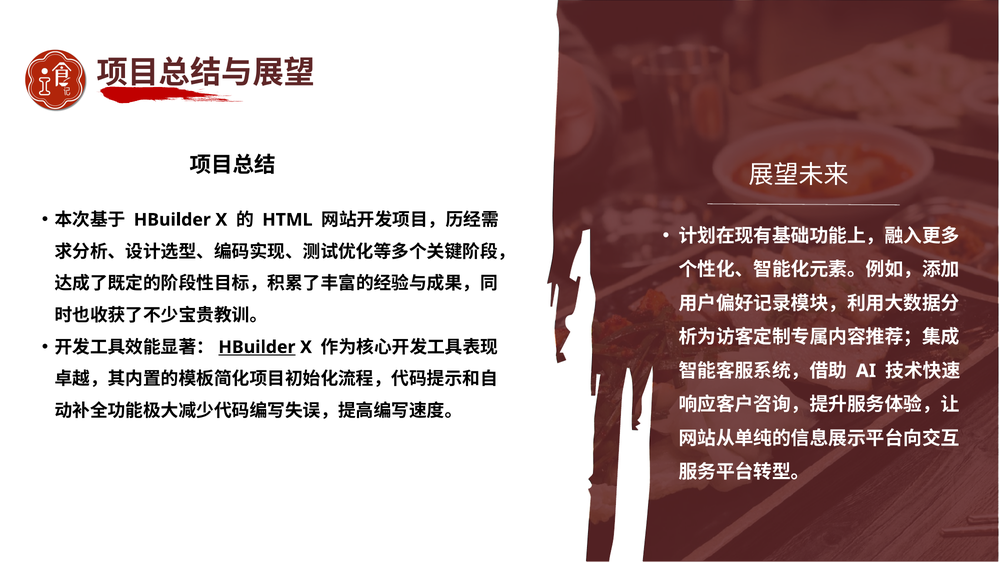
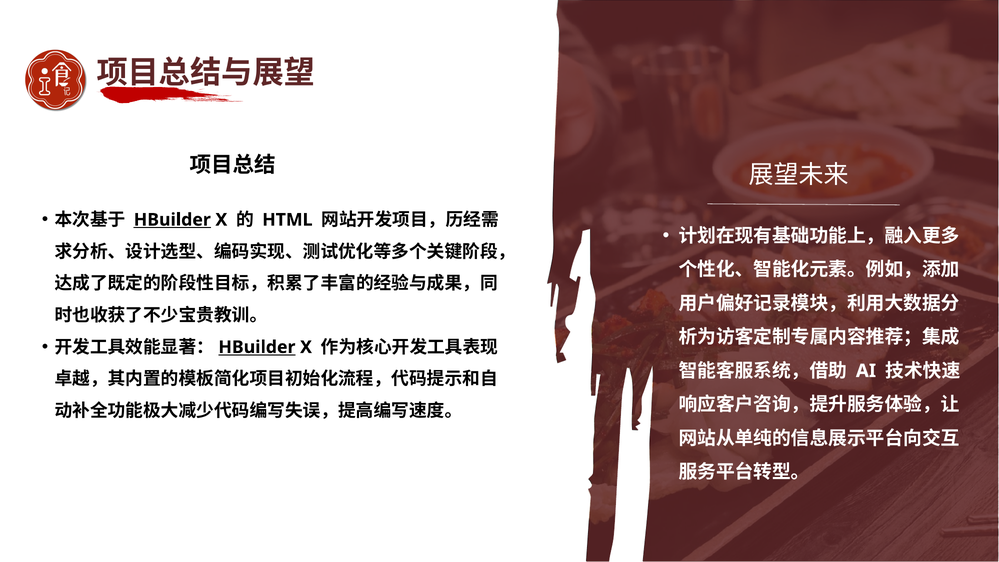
HBuilder underline: none -> present (172, 220)
